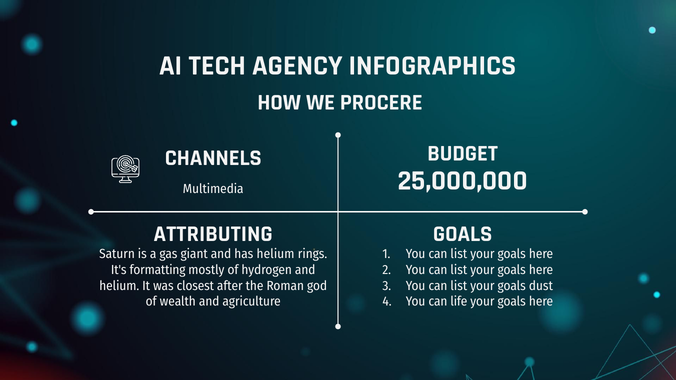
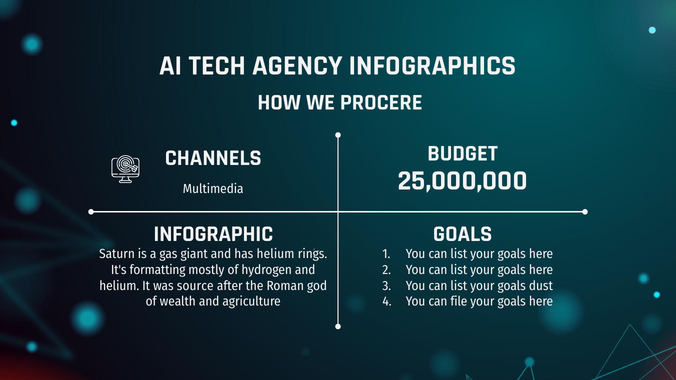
ATTRIBUTING: ATTRIBUTING -> INFOGRAPHIC (213, 234)
closest: closest -> source (195, 286)
life: life -> file (459, 302)
